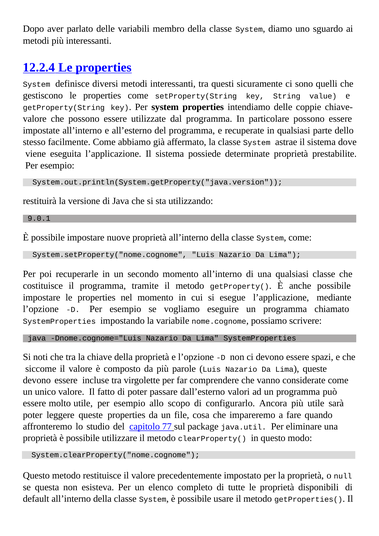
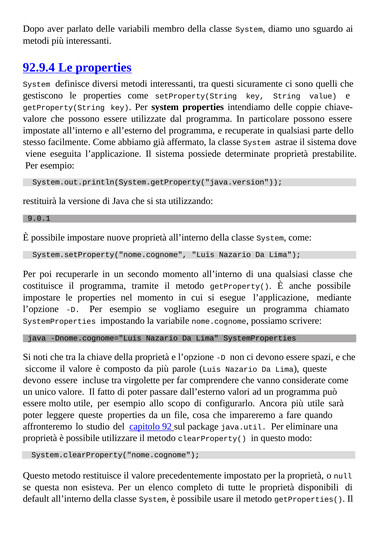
12.2.4: 12.2.4 -> 92.9.4 (39, 67)
77: 77 -> 92 (167, 427)
